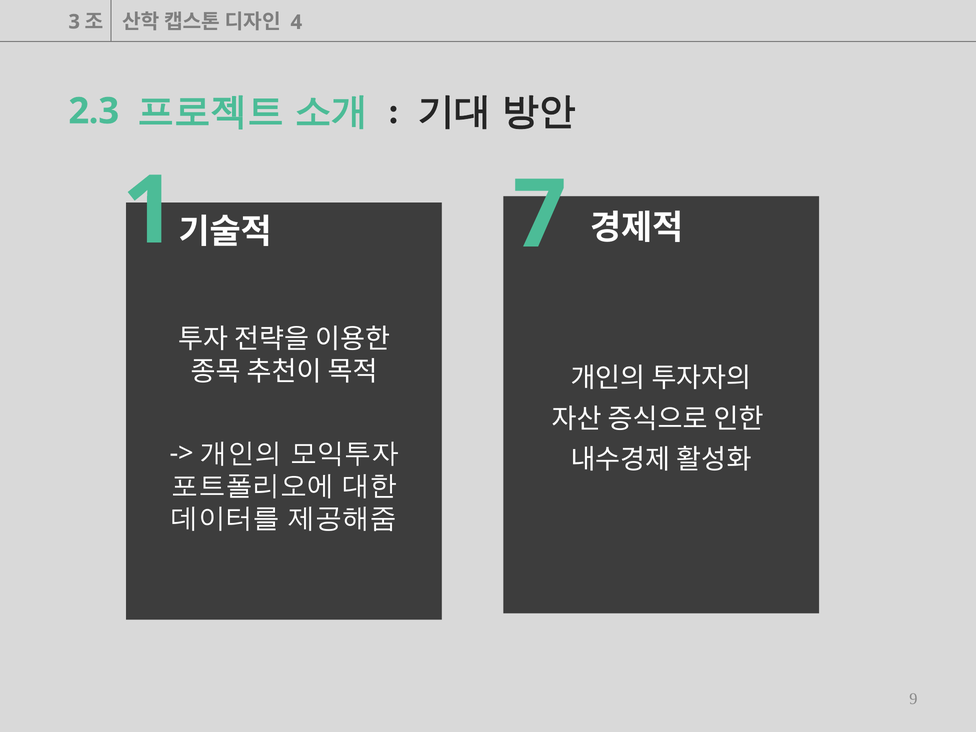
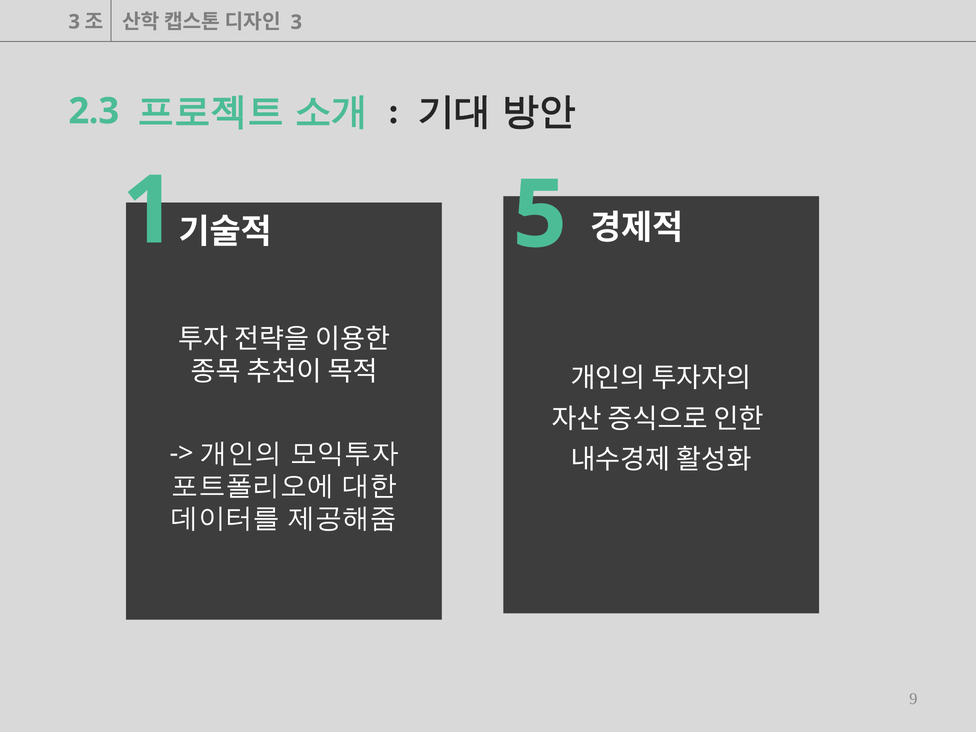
4: 4 -> 3 (296, 22)
7: 7 -> 5 (540, 215)
